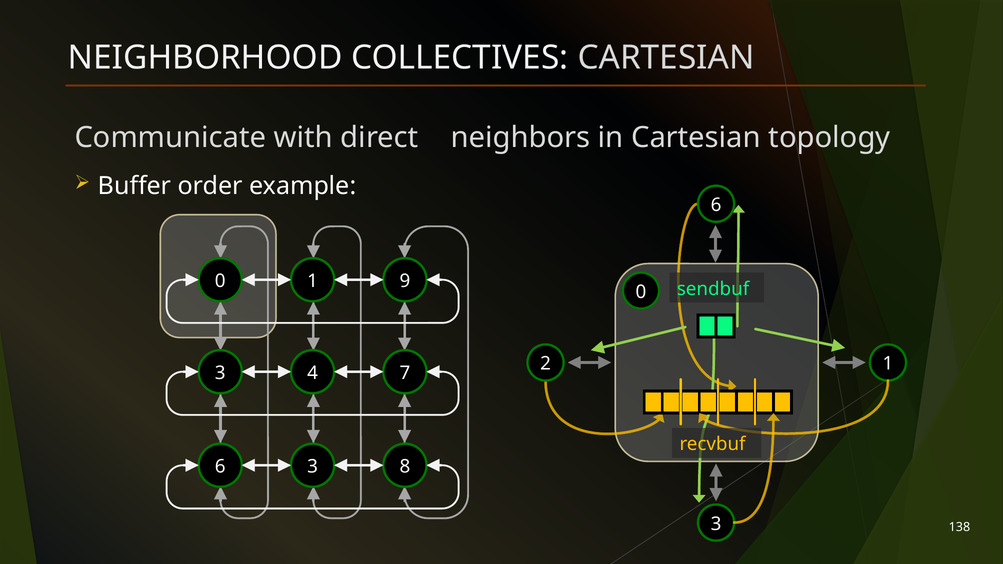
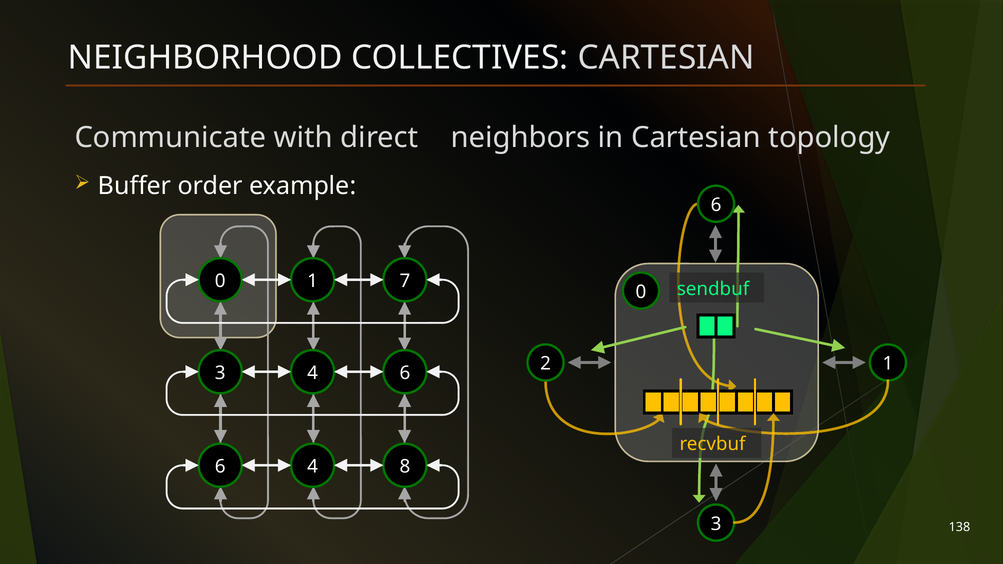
9: 9 -> 7 (405, 281)
4 7: 7 -> 6 (405, 373)
6 3: 3 -> 4 (313, 467)
